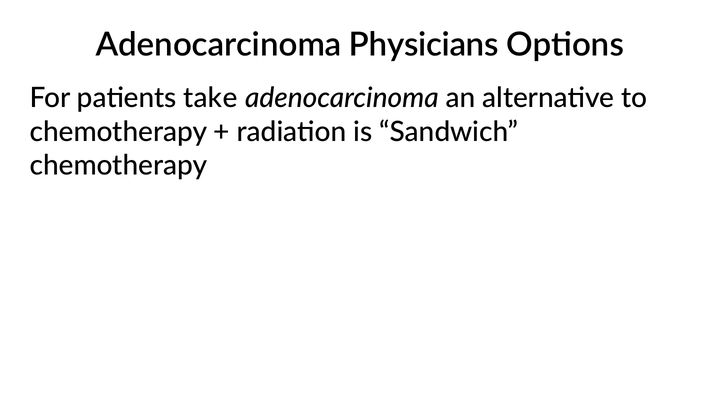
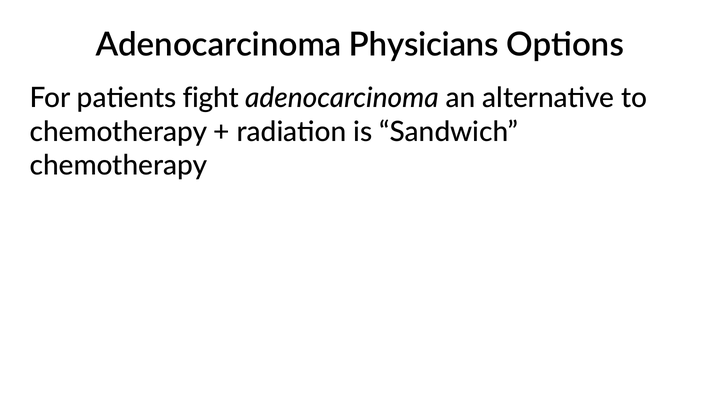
take: take -> fight (211, 98)
